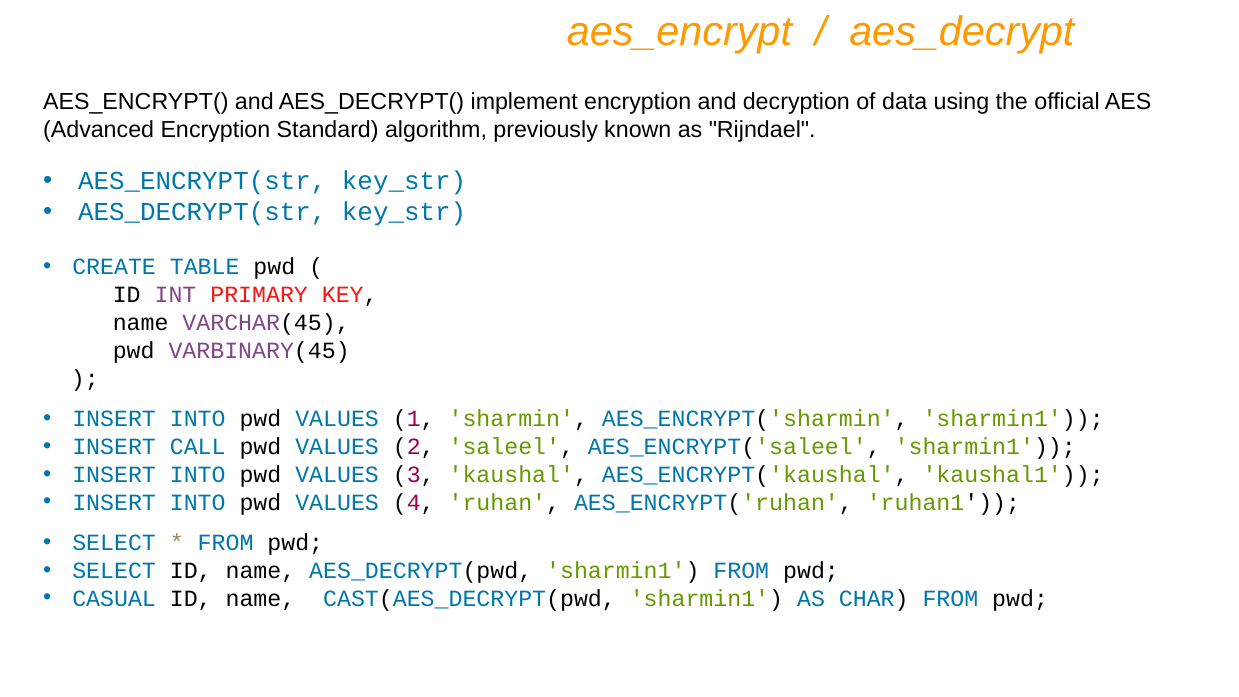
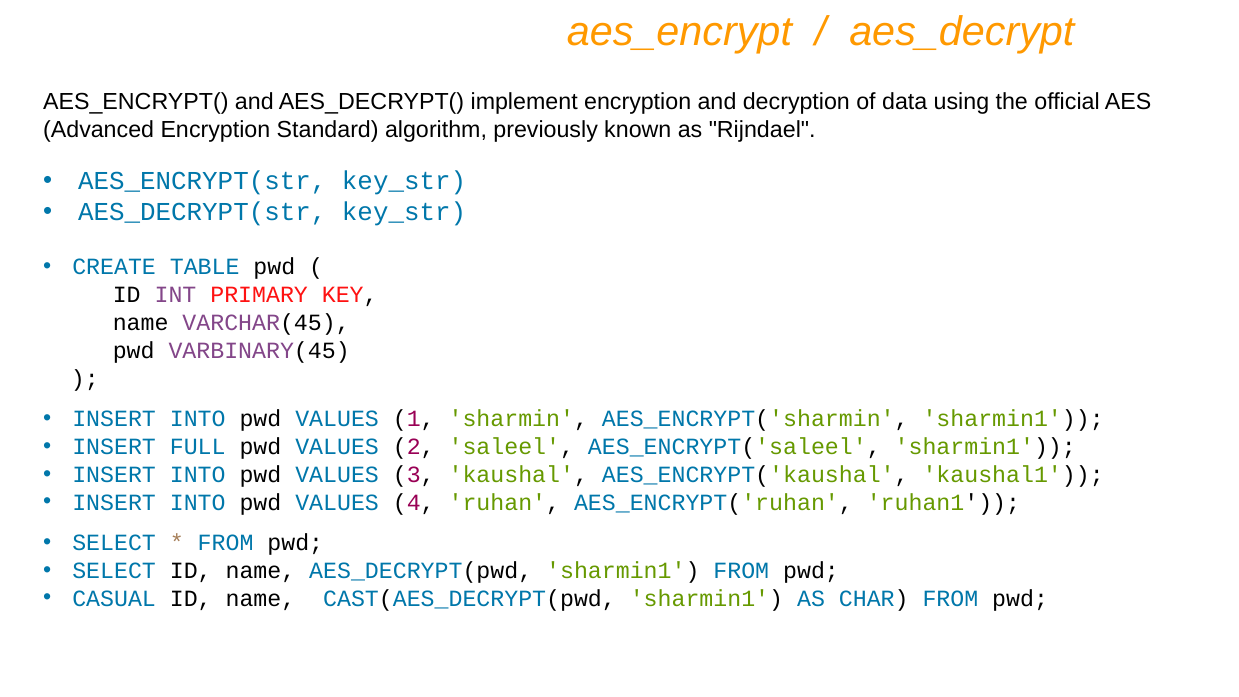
CALL: CALL -> FULL (198, 447)
